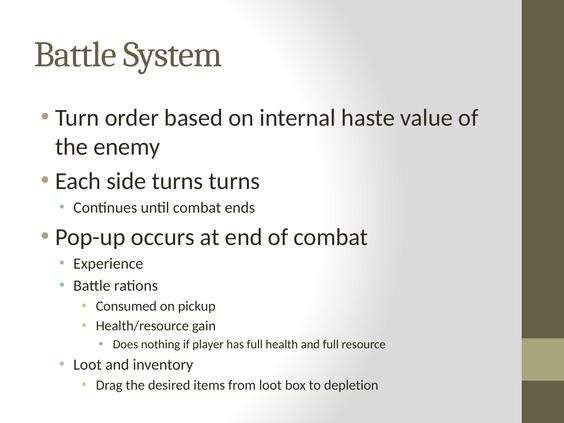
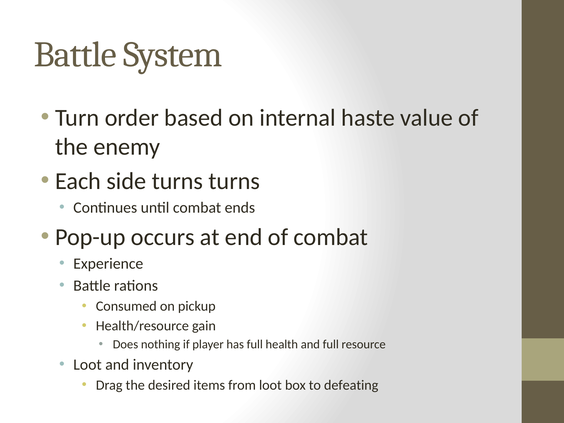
depletion: depletion -> defeating (351, 385)
